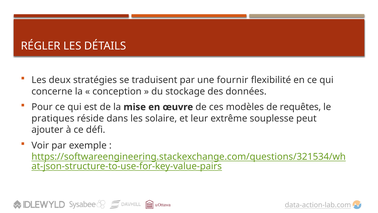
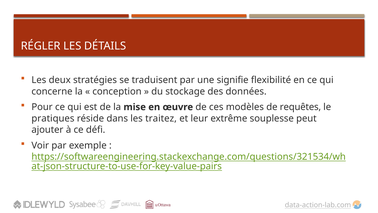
fournir: fournir -> signifie (233, 80)
solaire: solaire -> traitez (161, 118)
